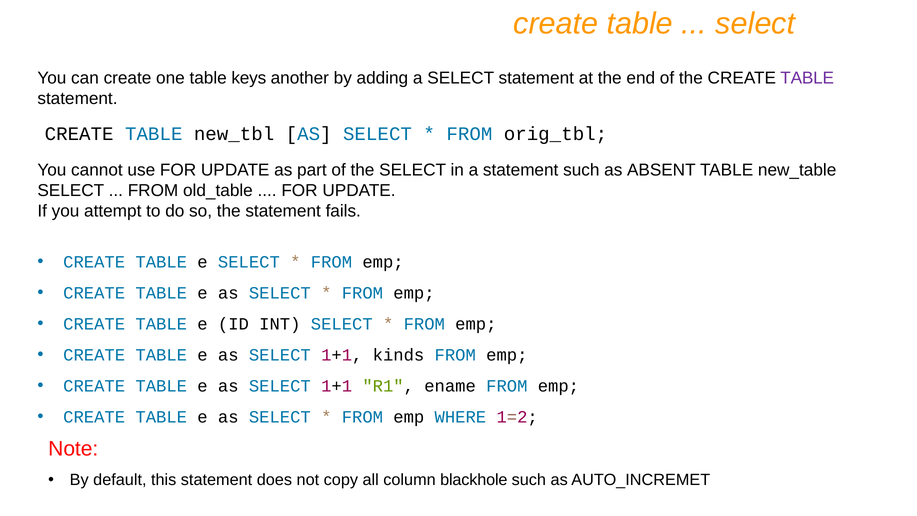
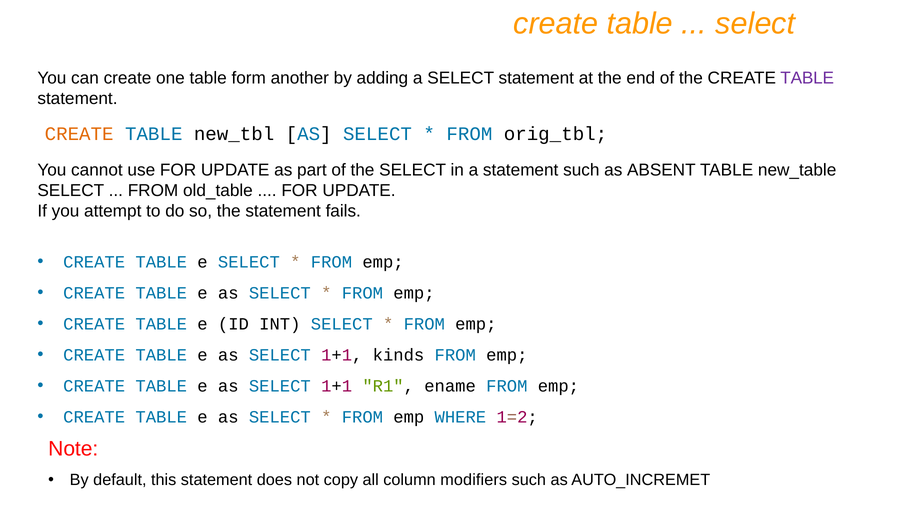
keys: keys -> form (249, 78)
CREATE colour: black -> orange (79, 134)
blackhole: blackhole -> modifiers (474, 480)
